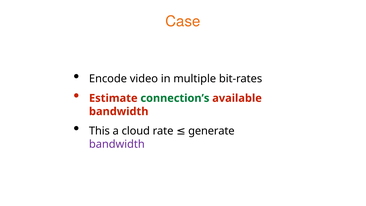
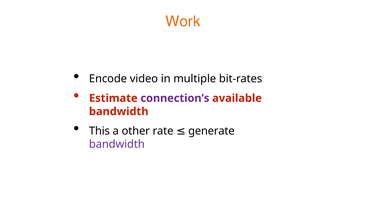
Case: Case -> Work (183, 22)
connection’s colour: green -> purple (175, 98)
cloud: cloud -> other (136, 131)
